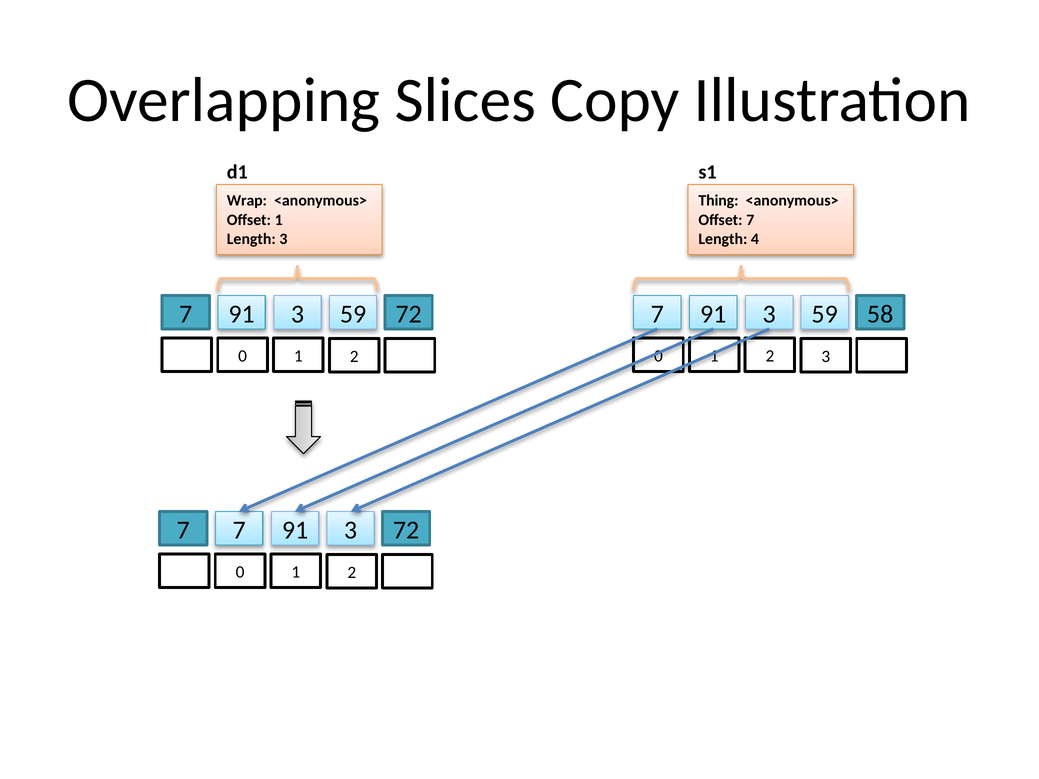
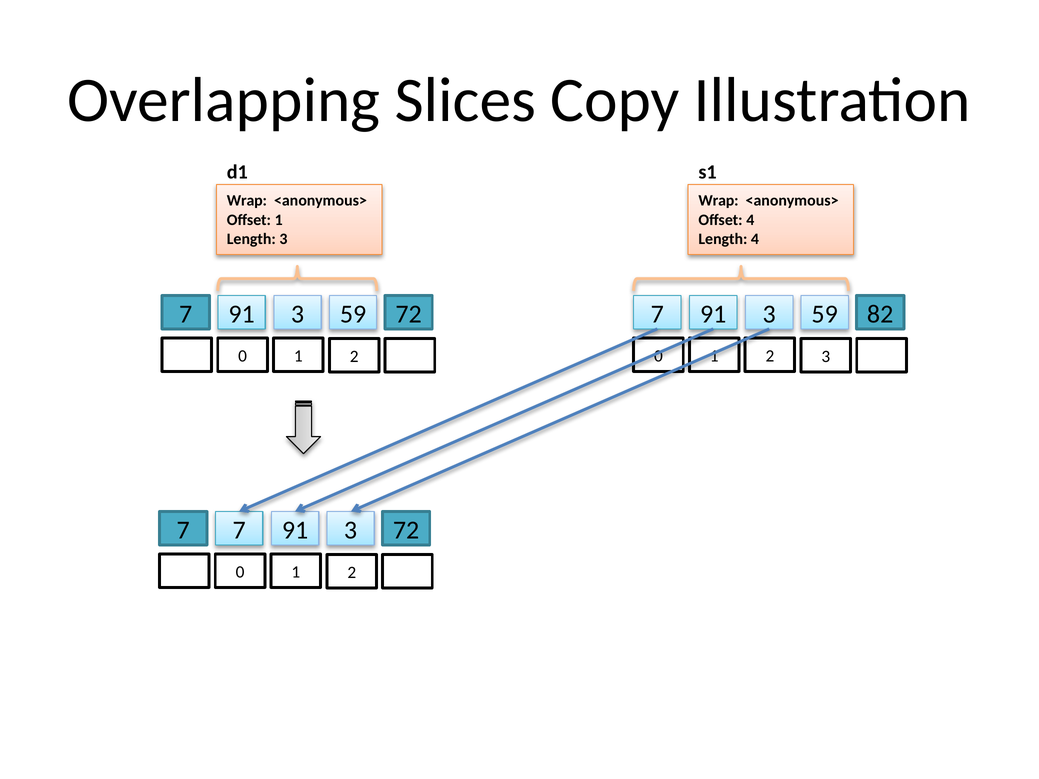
Thing: Thing -> Wrap (718, 201)
Offset 7: 7 -> 4 (750, 220)
58: 58 -> 82 (880, 314)
